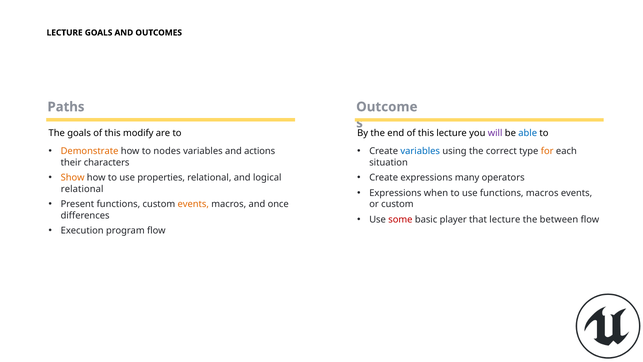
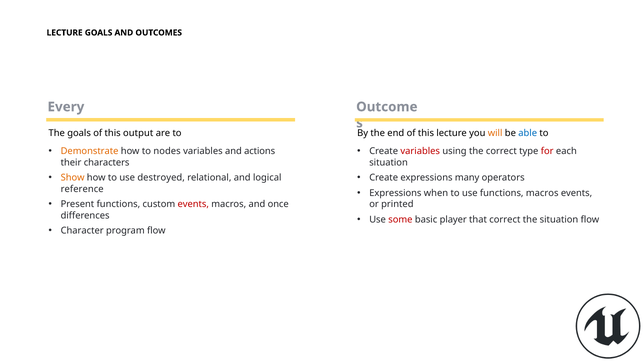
Paths: Paths -> Every (66, 107)
modify: modify -> output (138, 133)
will colour: purple -> orange (495, 133)
variables colour: blue -> red (420, 151)
for colour: orange -> red (547, 151)
properties: properties -> destroyed (161, 178)
relational: relational -> reference (82, 189)
events colour: orange -> red (193, 204)
or custom: custom -> printed (397, 204)
that lecture: lecture -> correct (505, 219)
the between: between -> situation (559, 219)
Execution: Execution -> Character (82, 231)
